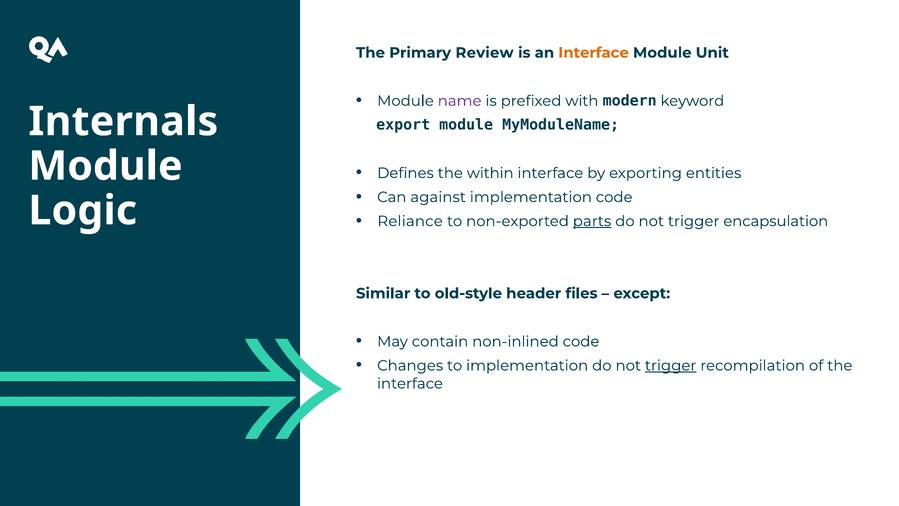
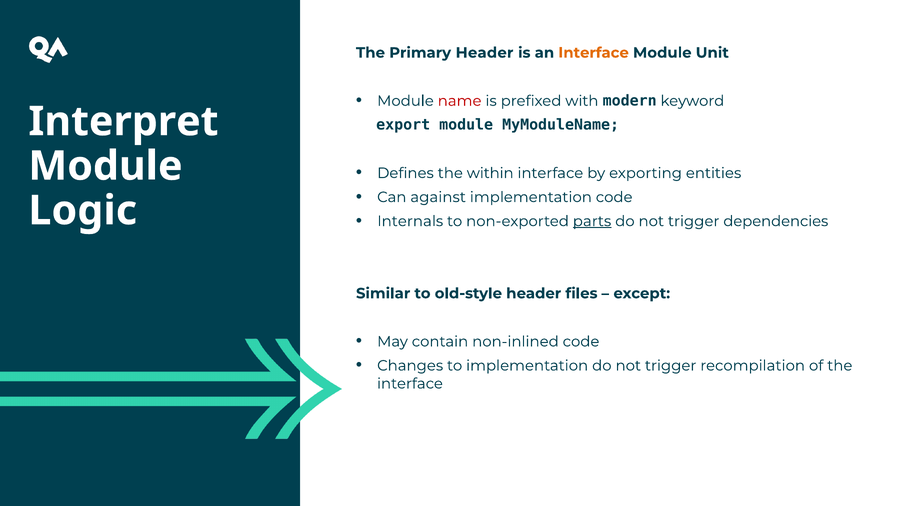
Primary Review: Review -> Header (485, 53)
name colour: purple -> red (460, 101)
Internals: Internals -> Interpret (123, 122)
Reliance: Reliance -> Internals (410, 221)
encapsulation: encapsulation -> dependencies (776, 221)
trigger underline: present -> none (671, 365)
